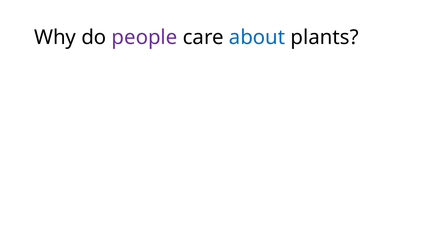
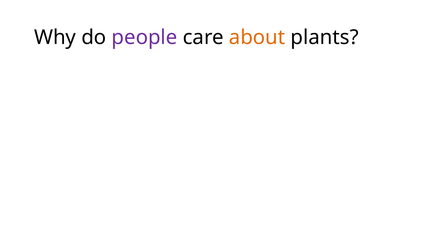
about colour: blue -> orange (257, 37)
